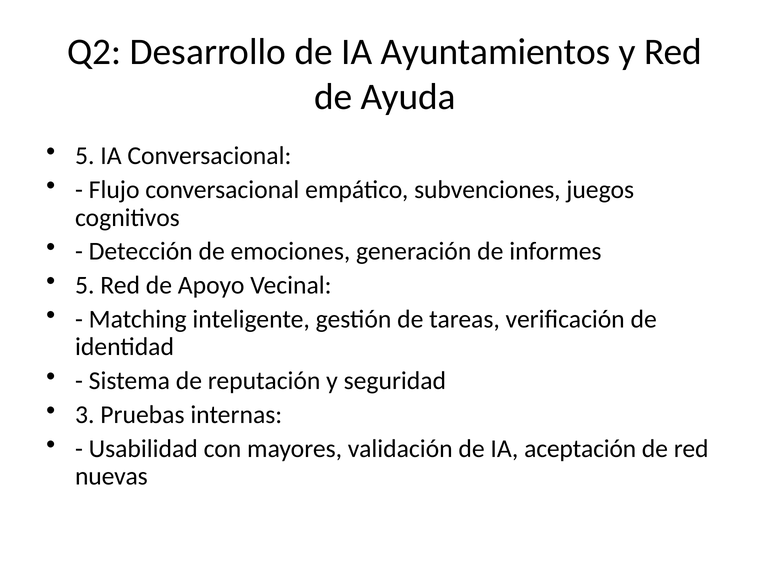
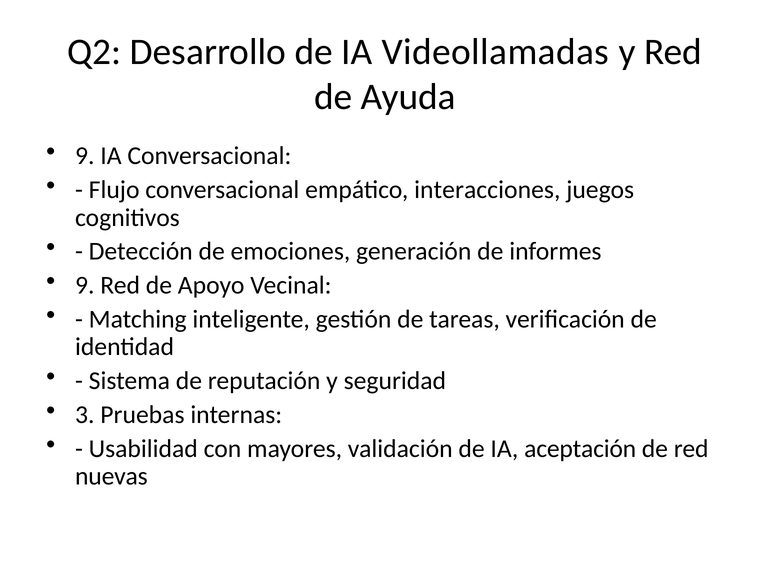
Ayuntamientos: Ayuntamientos -> Videollamadas (495, 52)
5: 5 -> 9 (85, 156)
subvenciones: subvenciones -> interacciones (487, 190)
5: 5 -> 9 (85, 285)
